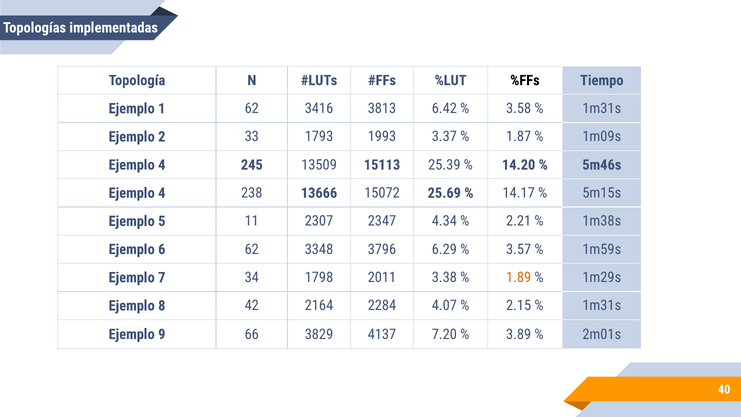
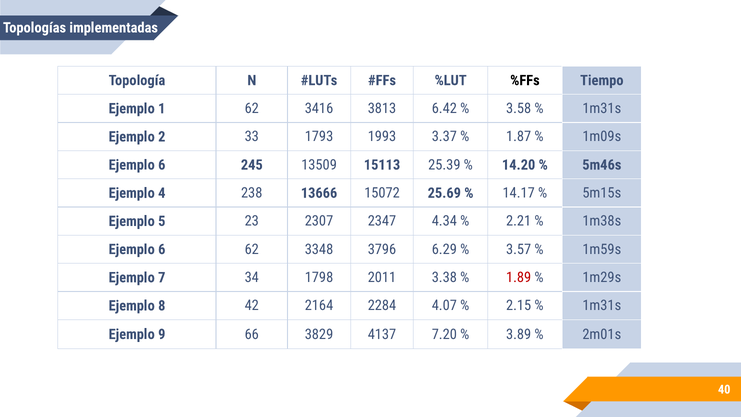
4: 4 -> 6 (162, 165)
11: 11 -> 23 (252, 221)
1.89 colour: orange -> red (519, 277)
